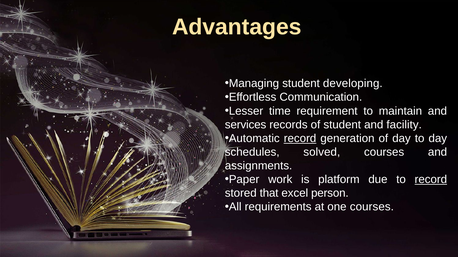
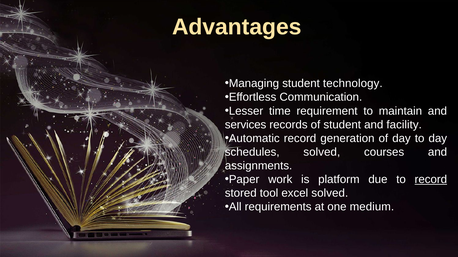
developing: developing -> technology (353, 84)
record underline: present -> none (300, 139)
that: that -> tool (269, 194)
excel person: person -> solved (330, 194)
one courses: courses -> medium (372, 207)
